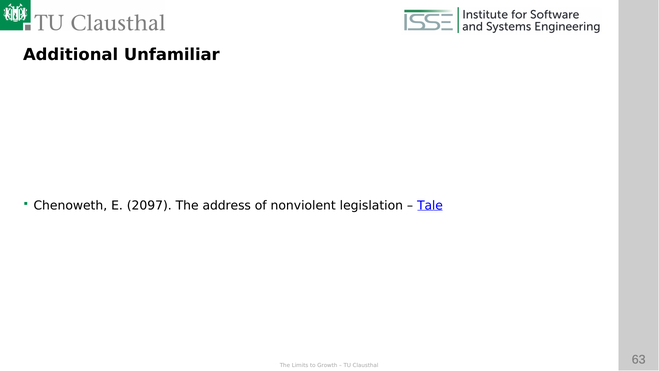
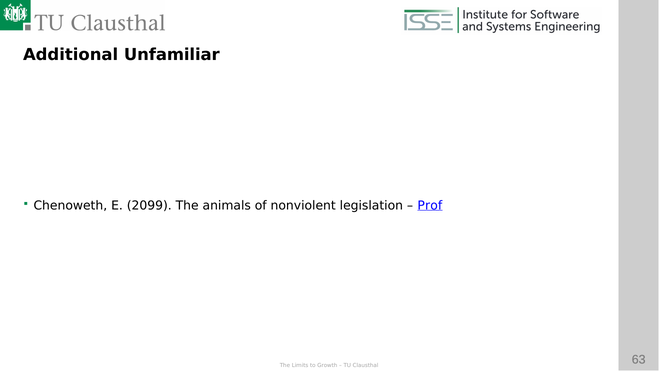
2097: 2097 -> 2099 (149, 205)
address: address -> animals (227, 205)
Tale: Tale -> Prof (430, 205)
